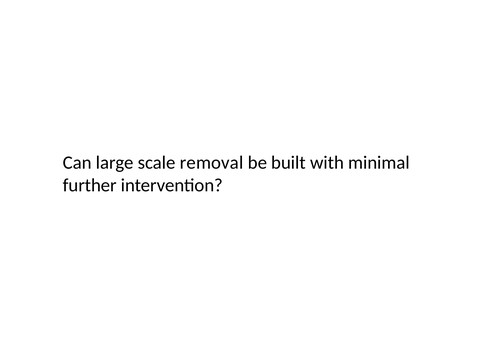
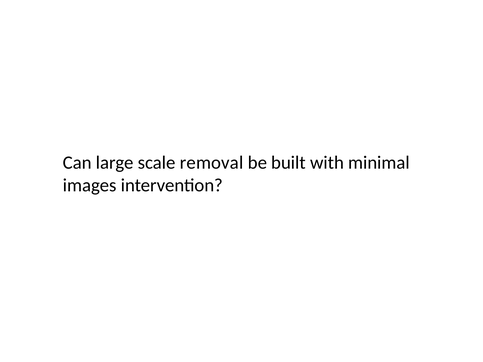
further: further -> images (90, 185)
